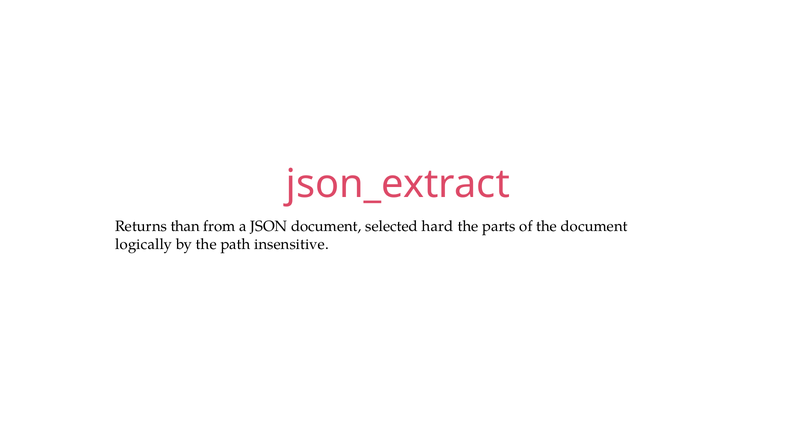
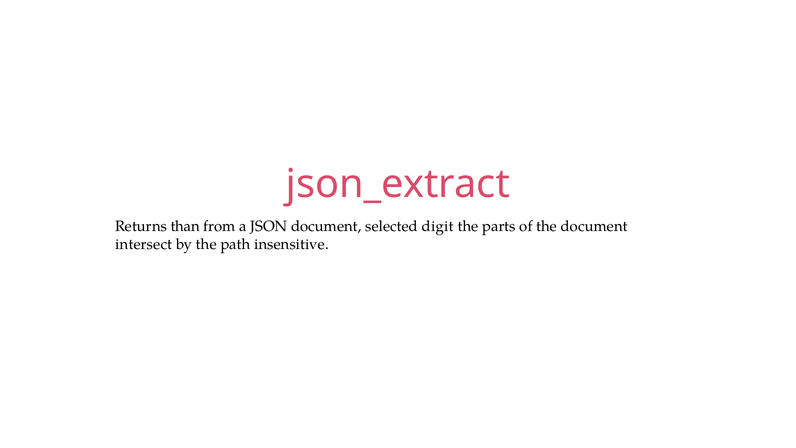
hard: hard -> digit (438, 226)
logically: logically -> intersect (144, 244)
